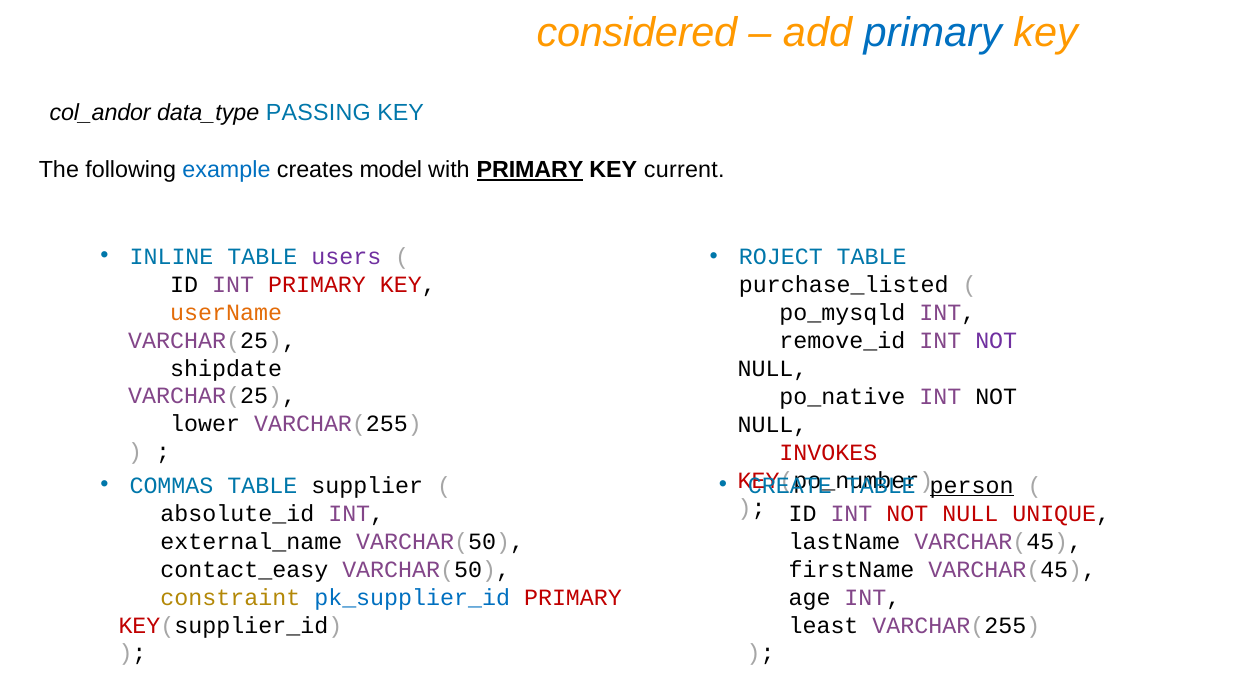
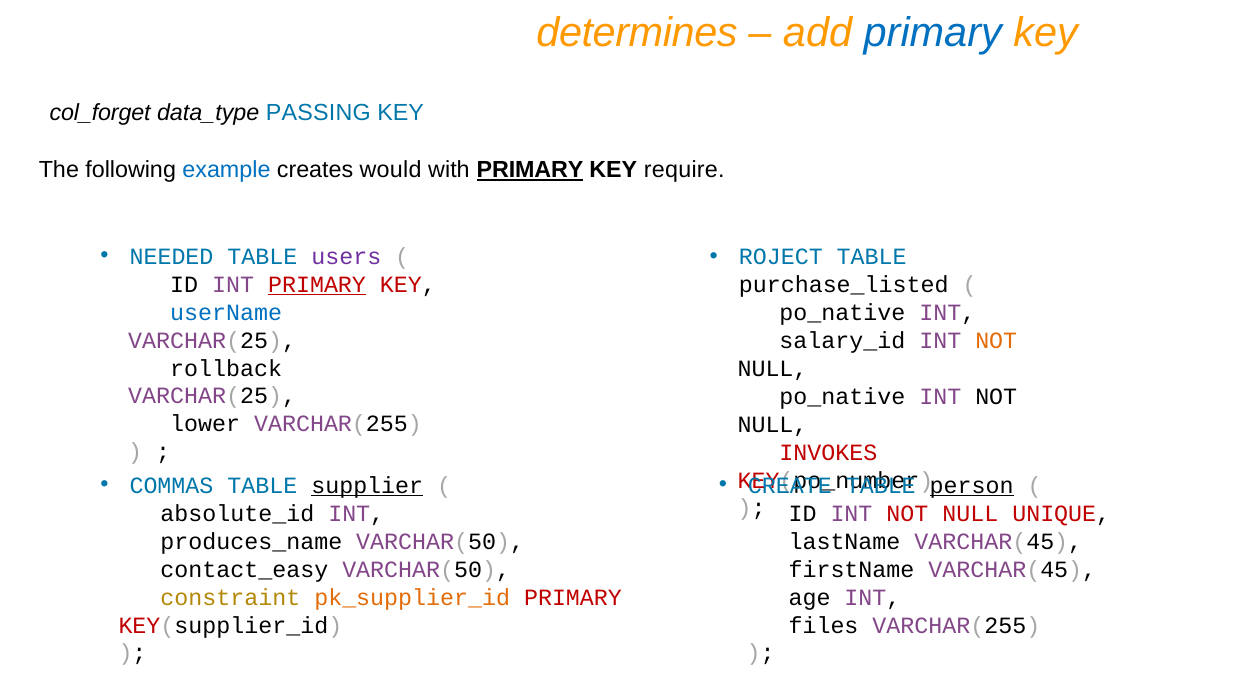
considered: considered -> determines (637, 32)
col_andor: col_andor -> col_forget (100, 113)
model: model -> would (391, 170)
current: current -> require (684, 170)
INLINE: INLINE -> NEEDED (172, 257)
PRIMARY underline: none -> present (317, 285)
userName colour: orange -> blue (226, 313)
po_mysqld: po_mysqld -> po_native (842, 313)
remove_id: remove_id -> salary_id (842, 341)
NOT colour: purple -> orange (996, 341)
shipdate: shipdate -> rollback (226, 368)
supplier underline: none -> present (367, 486)
external_name: external_name -> produces_name (251, 542)
pk_supplier_id colour: blue -> orange (412, 598)
least: least -> files (824, 625)
